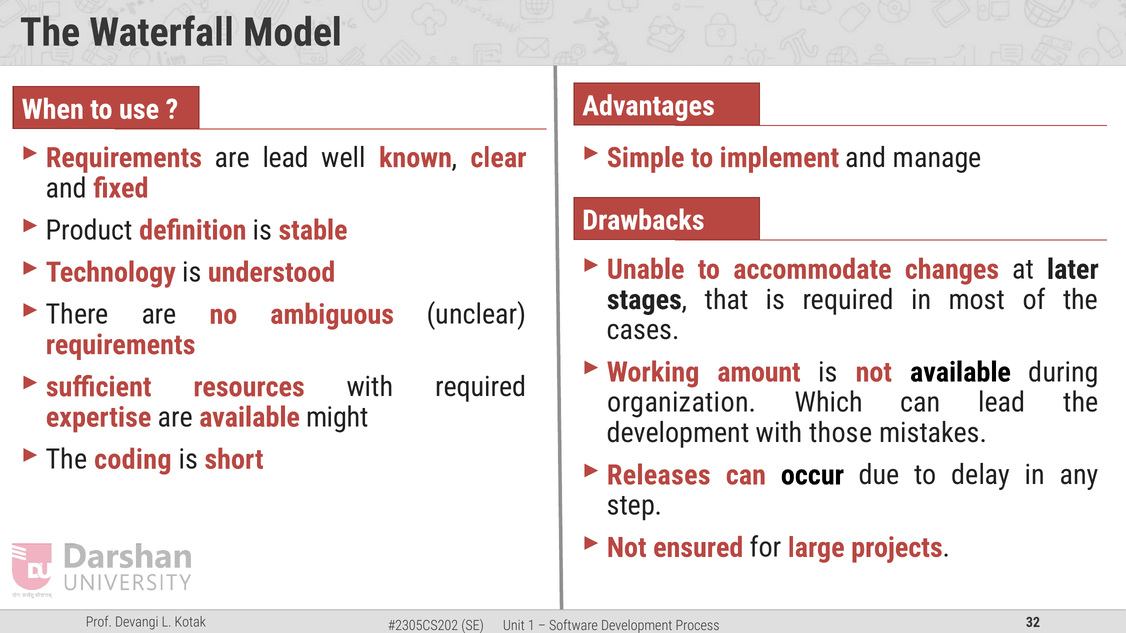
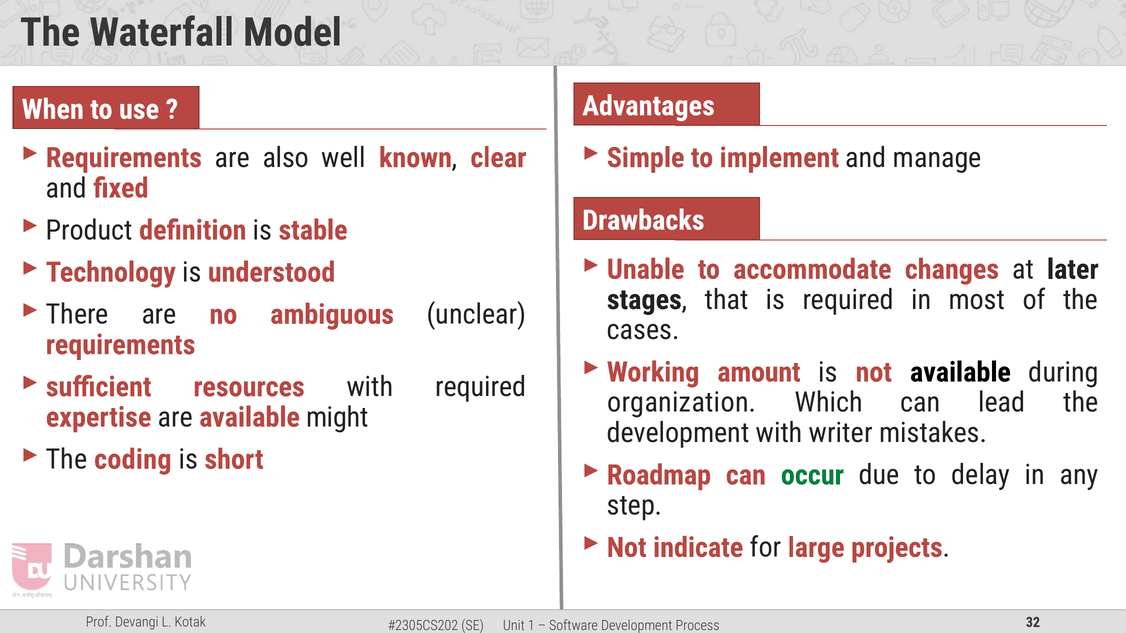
are lead: lead -> also (286, 158)
those: those -> writer (841, 433)
Releases: Releases -> Roadmap (659, 475)
occur colour: black -> green (812, 475)
ensured: ensured -> indicate (698, 548)
